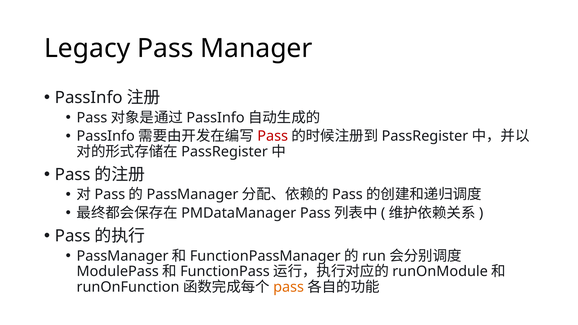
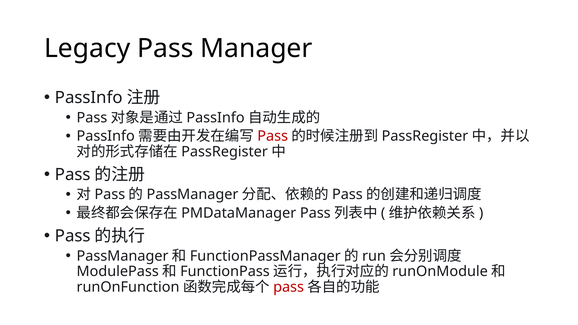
pass colour: orange -> red (289, 287)
